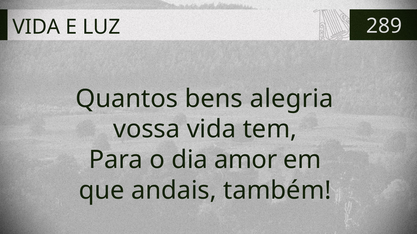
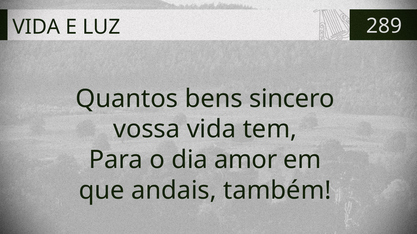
alegria: alegria -> sincero (292, 99)
